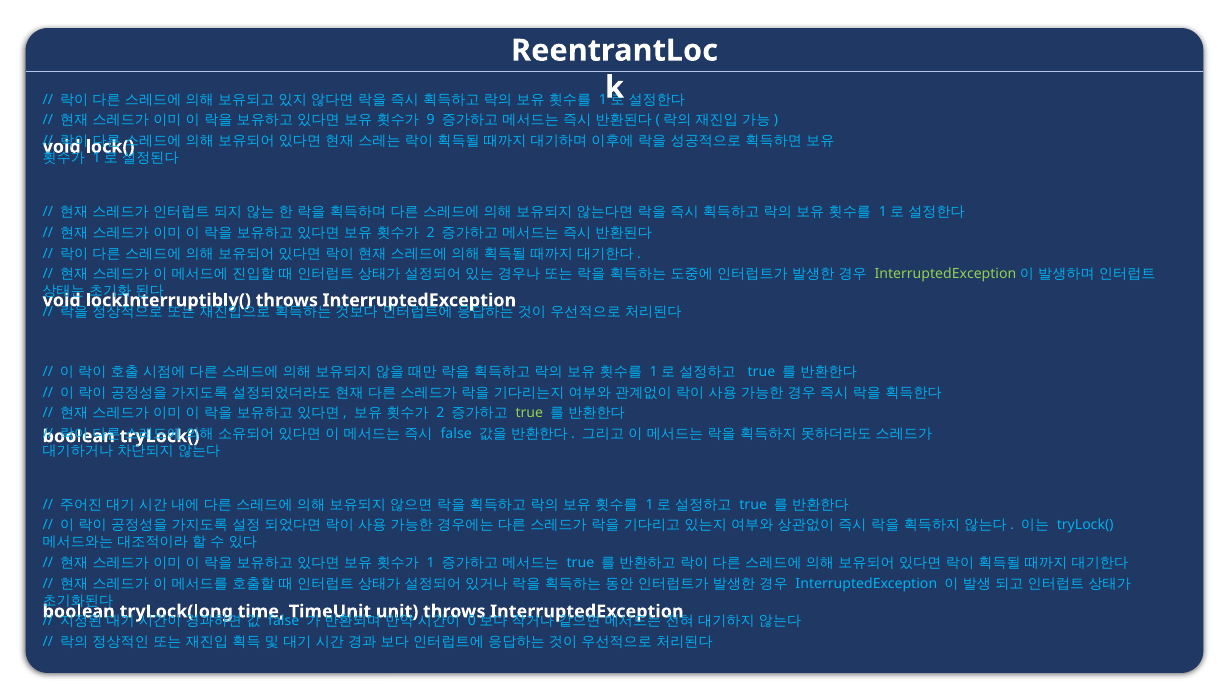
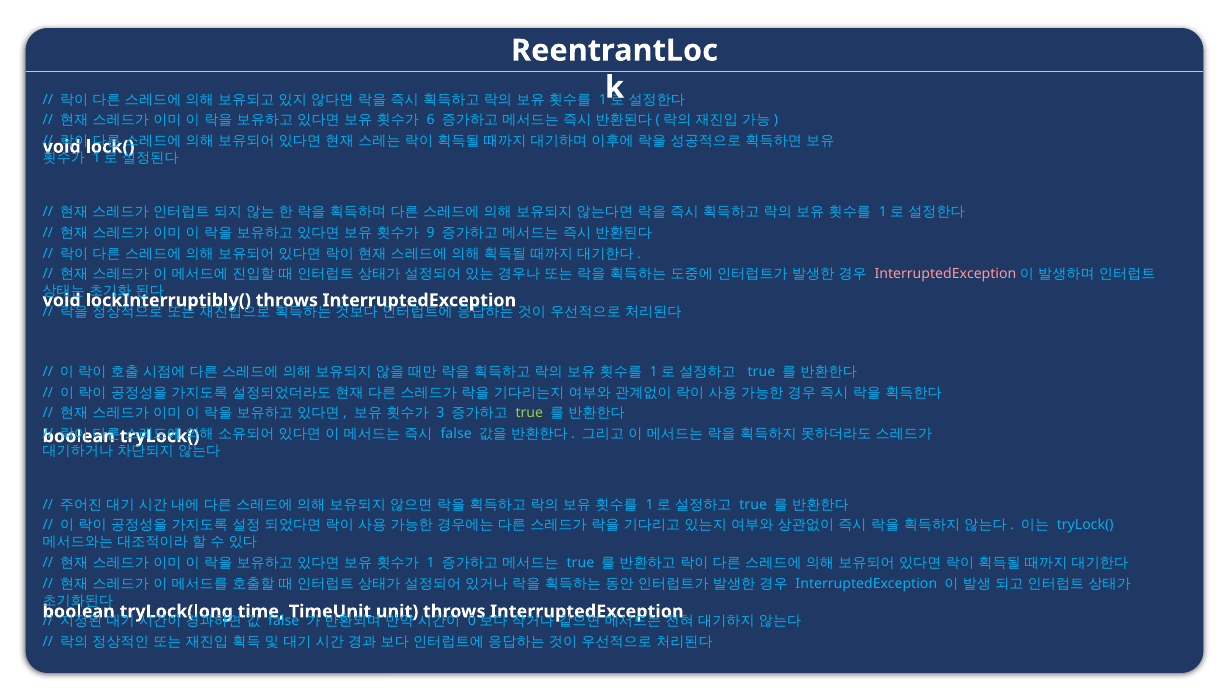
9: 9 -> 6 (431, 120)
2: 2 -> 9 (431, 233)
InterruptedException colour: light green -> pink (945, 274)
2: 2 -> 3 (440, 413)
